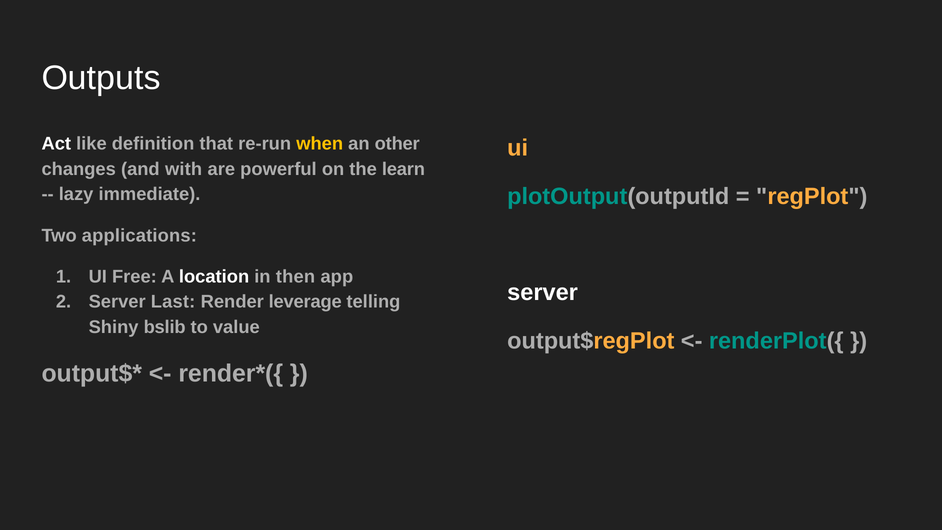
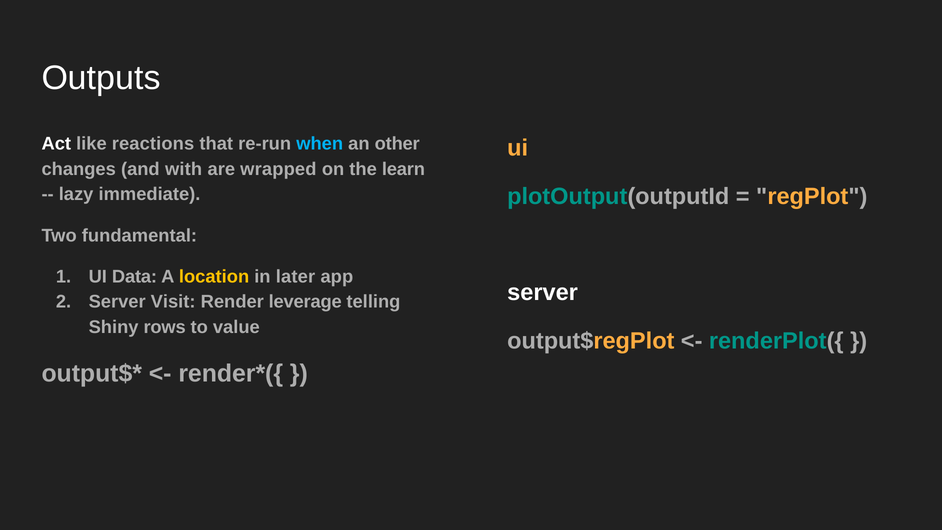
definition: definition -> reactions (153, 144)
when colour: yellow -> light blue (320, 144)
powerful: powerful -> wrapped (278, 169)
applications: applications -> fundamental (139, 235)
Free: Free -> Data (135, 276)
location colour: white -> yellow (214, 276)
then: then -> later (295, 276)
Last: Last -> Visit (173, 302)
bslib: bslib -> rows (165, 327)
